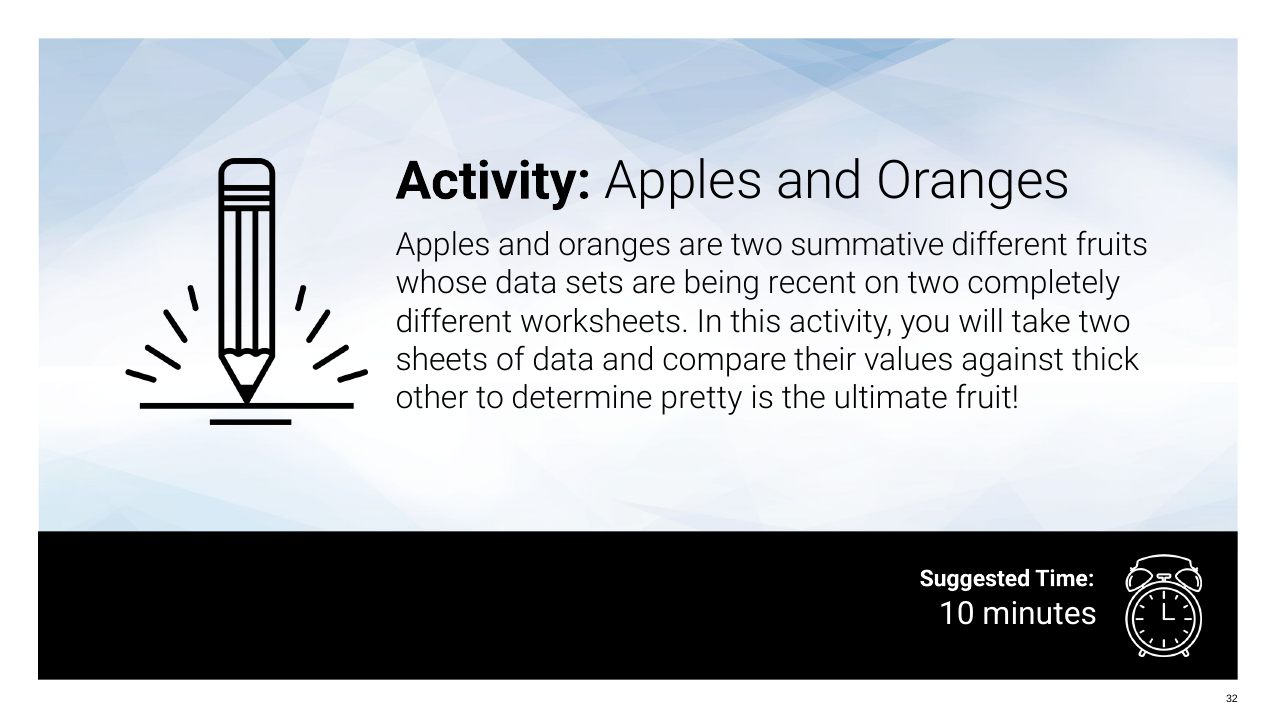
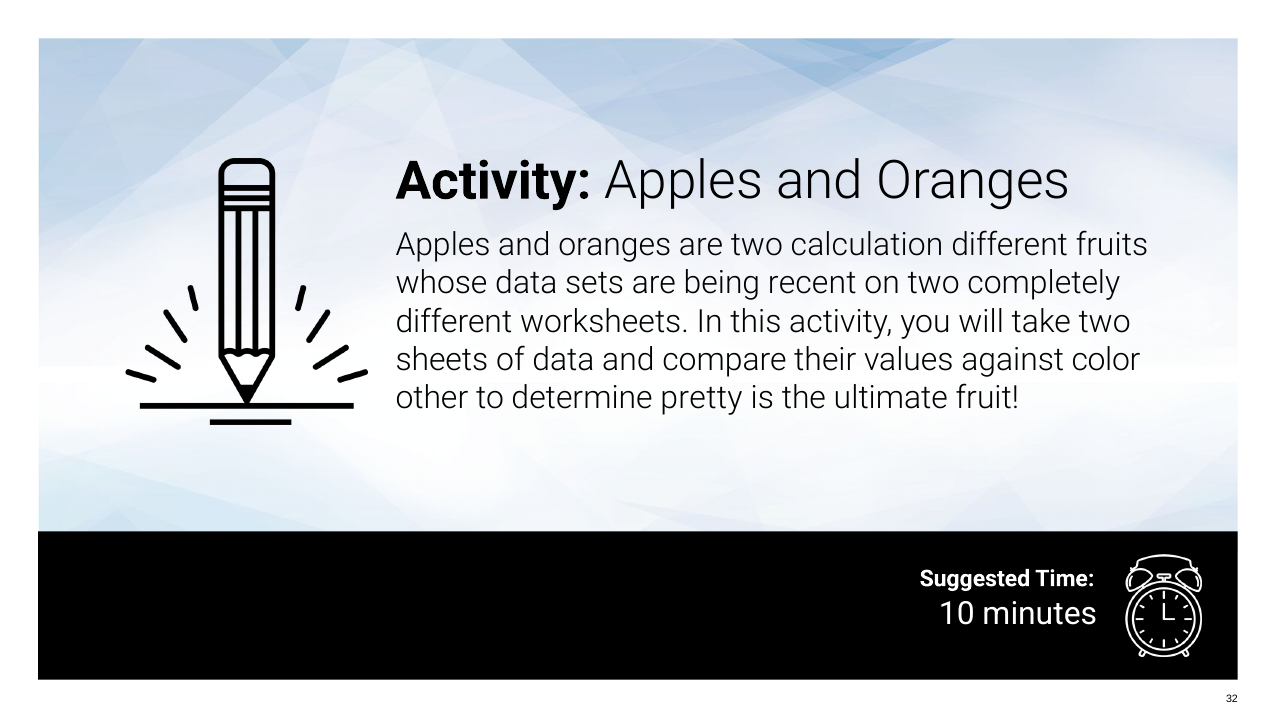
summative: summative -> calculation (867, 245)
thick: thick -> color (1106, 360)
